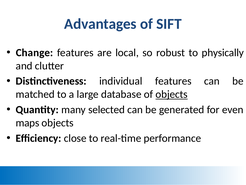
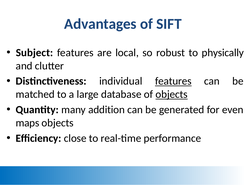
Change: Change -> Subject (35, 53)
features underline: none -> present (173, 81)
selected: selected -> addition (107, 109)
